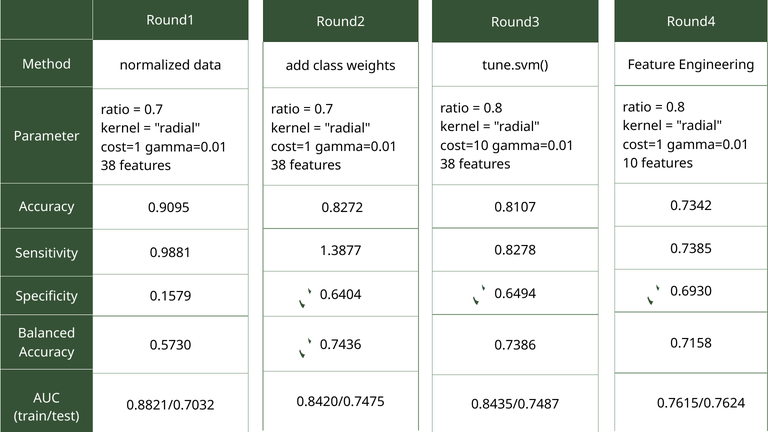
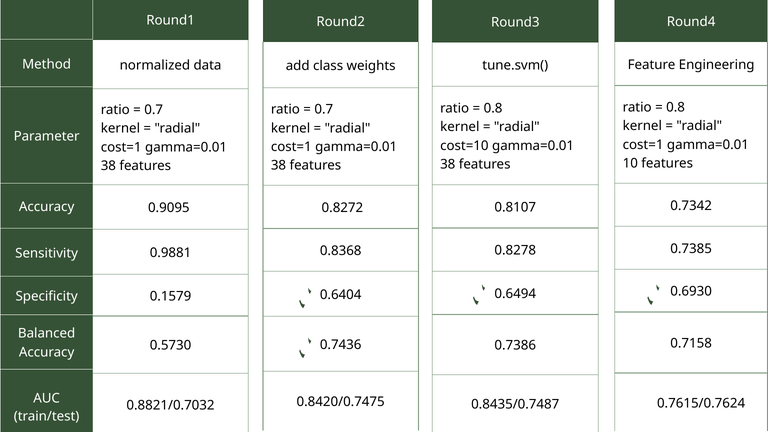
1.3877: 1.3877 -> 0.8368 (341, 251)
